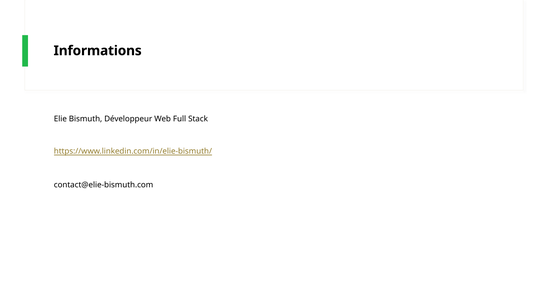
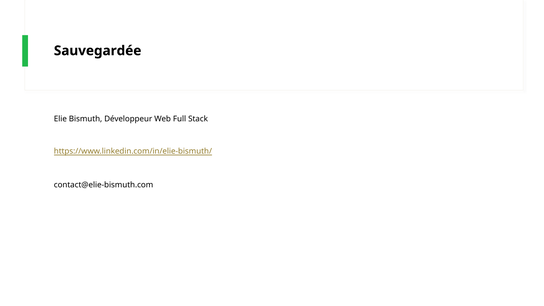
Informations: Informations -> Sauvegardée (98, 51)
